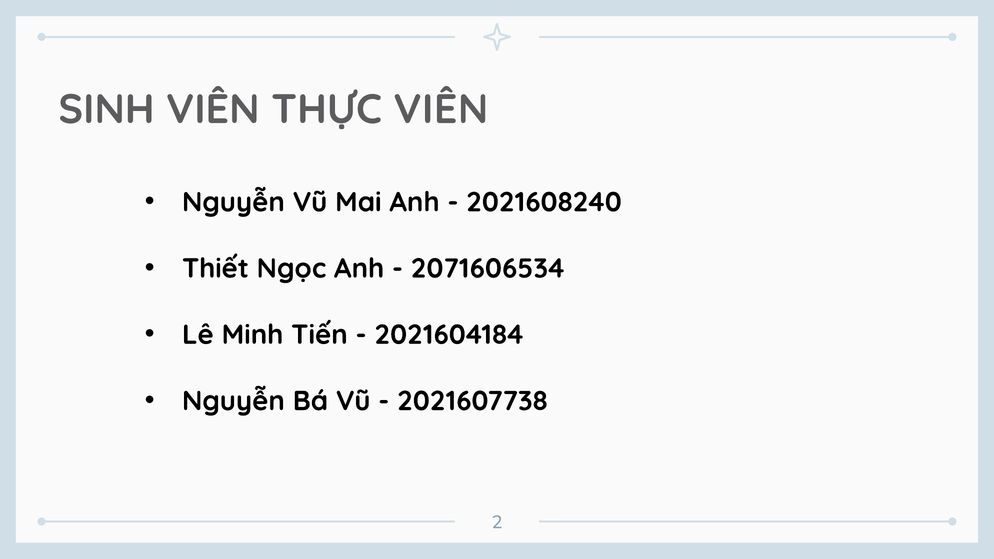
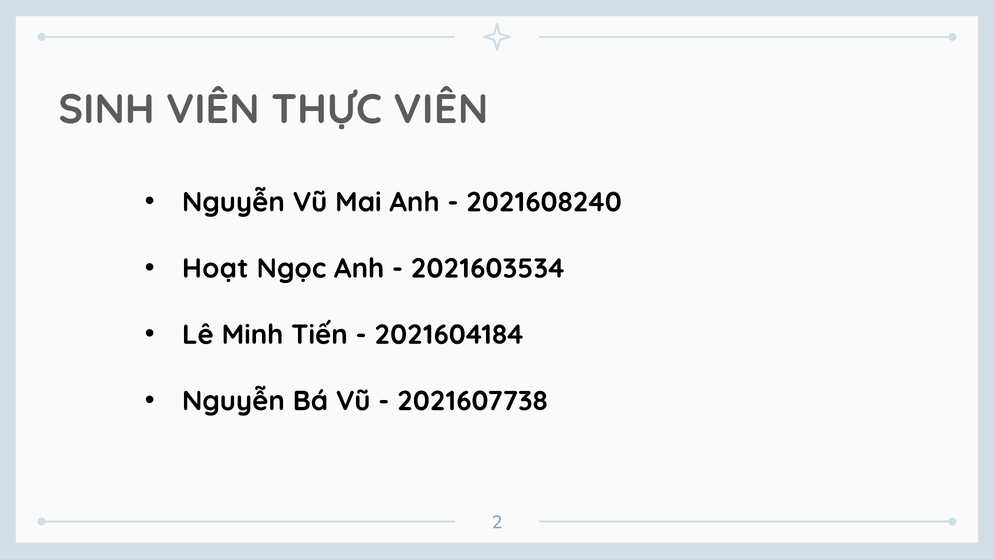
Thiết: Thiết -> Hoạt (215, 269)
2071606534: 2071606534 -> 2021603534 (488, 269)
